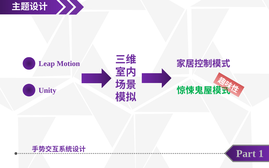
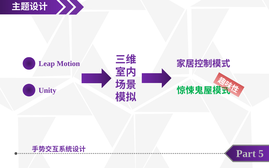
1: 1 -> 5 (261, 154)
